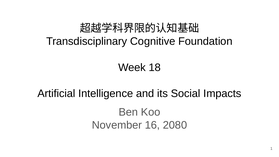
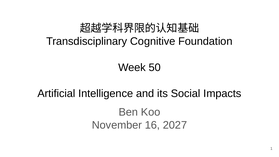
18: 18 -> 50 (155, 67)
2080: 2080 -> 2027 (175, 125)
